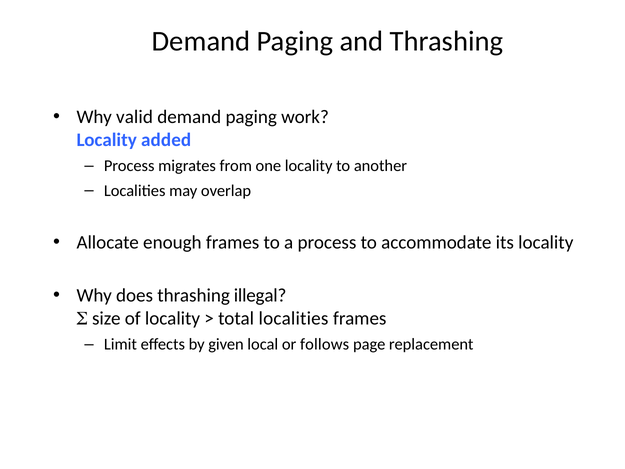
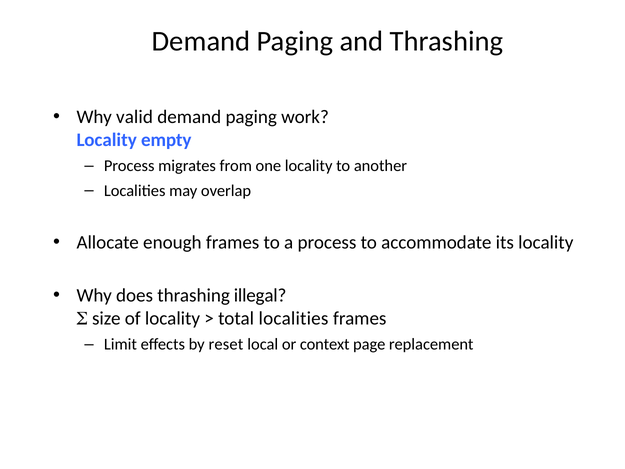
added: added -> empty (166, 140)
given: given -> reset (226, 344)
follows: follows -> context (325, 344)
